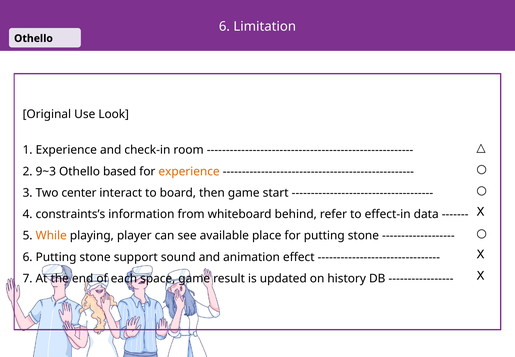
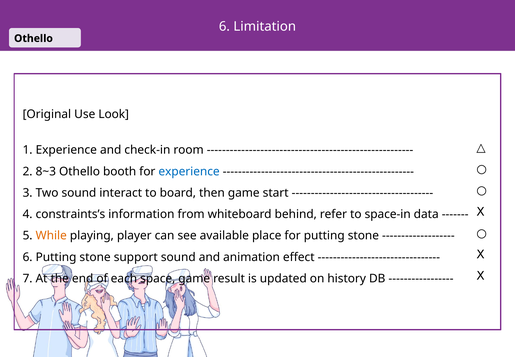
9~3: 9~3 -> 8~3 (46, 171)
based: based -> booth (120, 171)
experience colour: orange -> blue (189, 171)
Two center: center -> sound (79, 193)
effect-in: effect-in -> space-in (388, 214)
